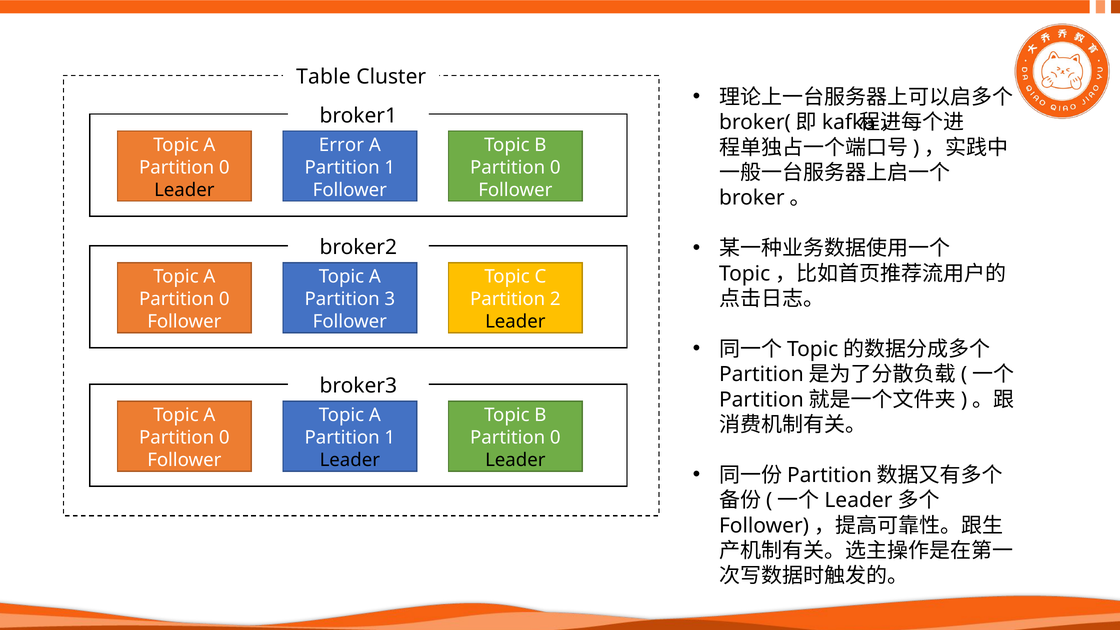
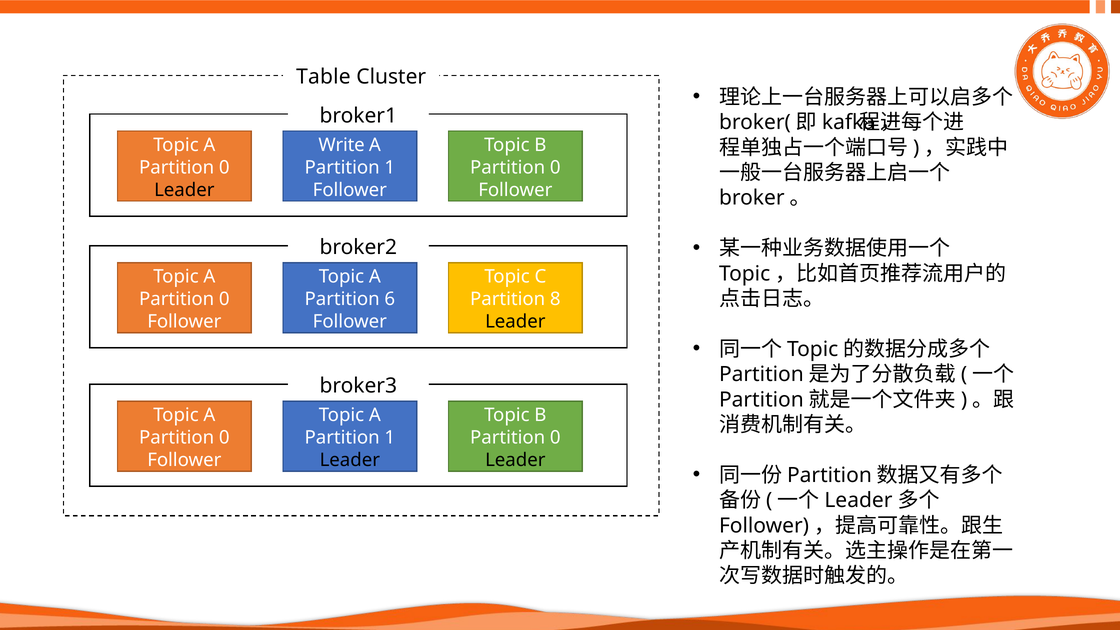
Error: Error -> Write (342, 145)
3: 3 -> 6 (390, 299)
2: 2 -> 8 (555, 299)
